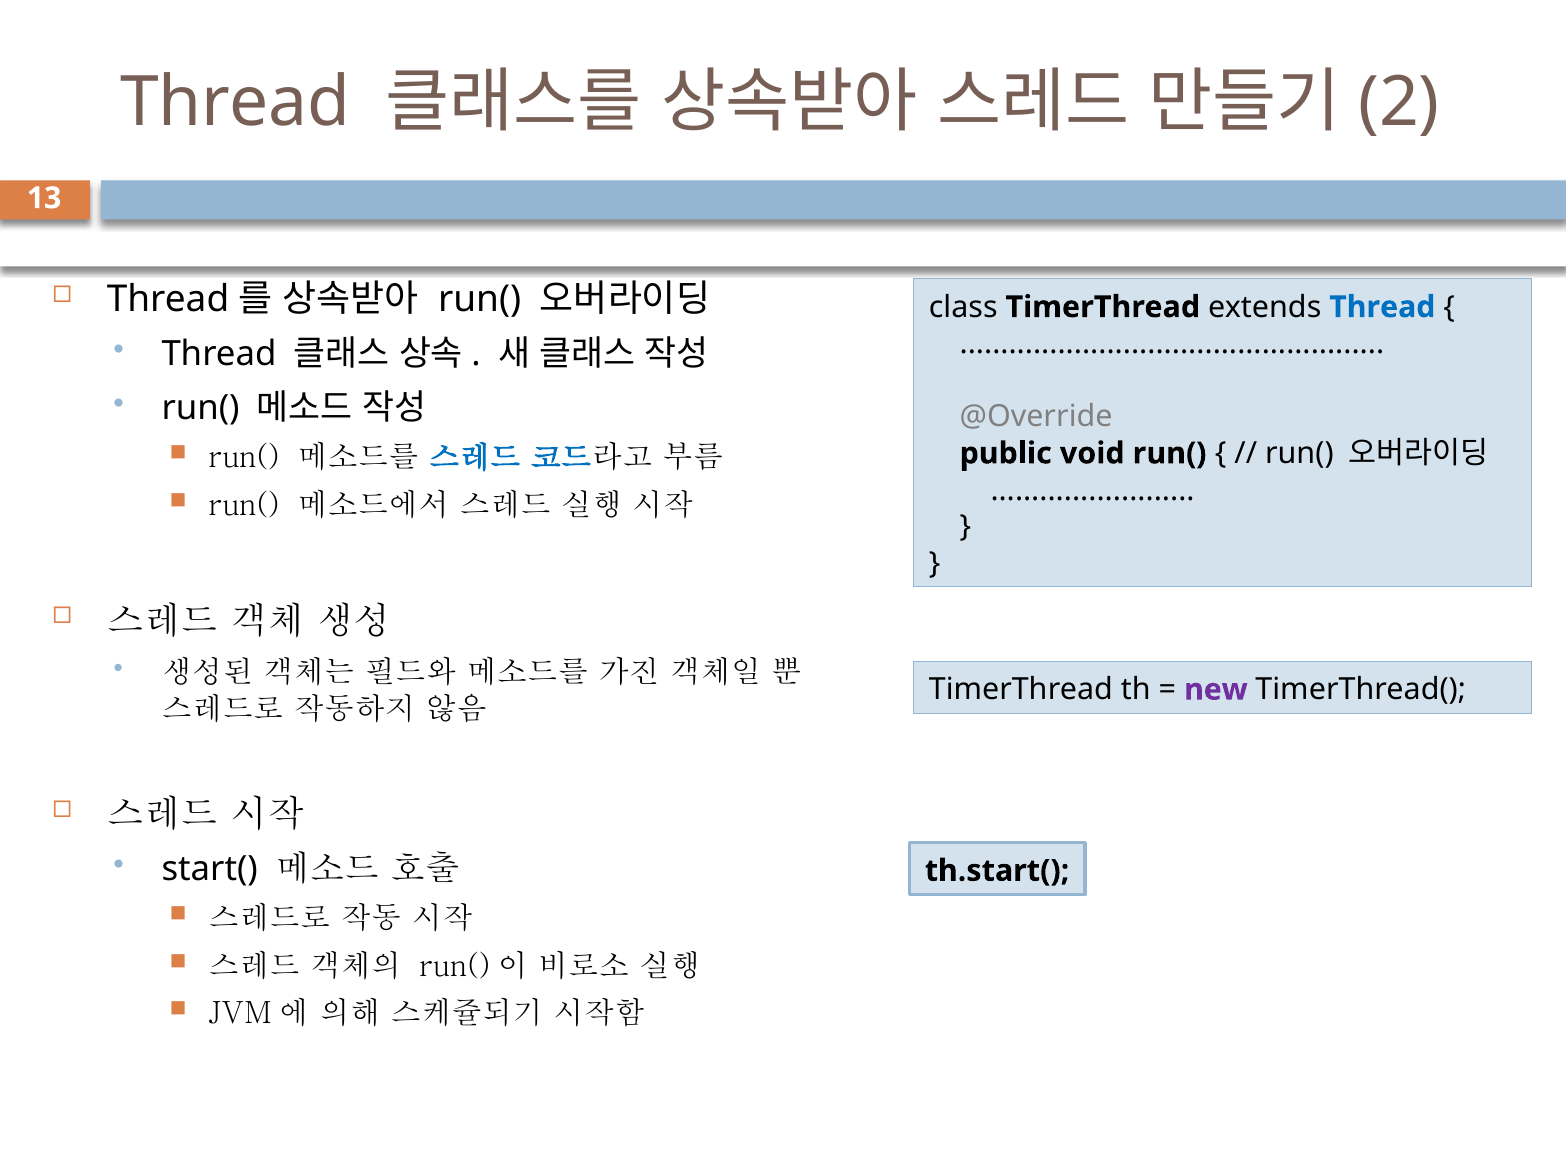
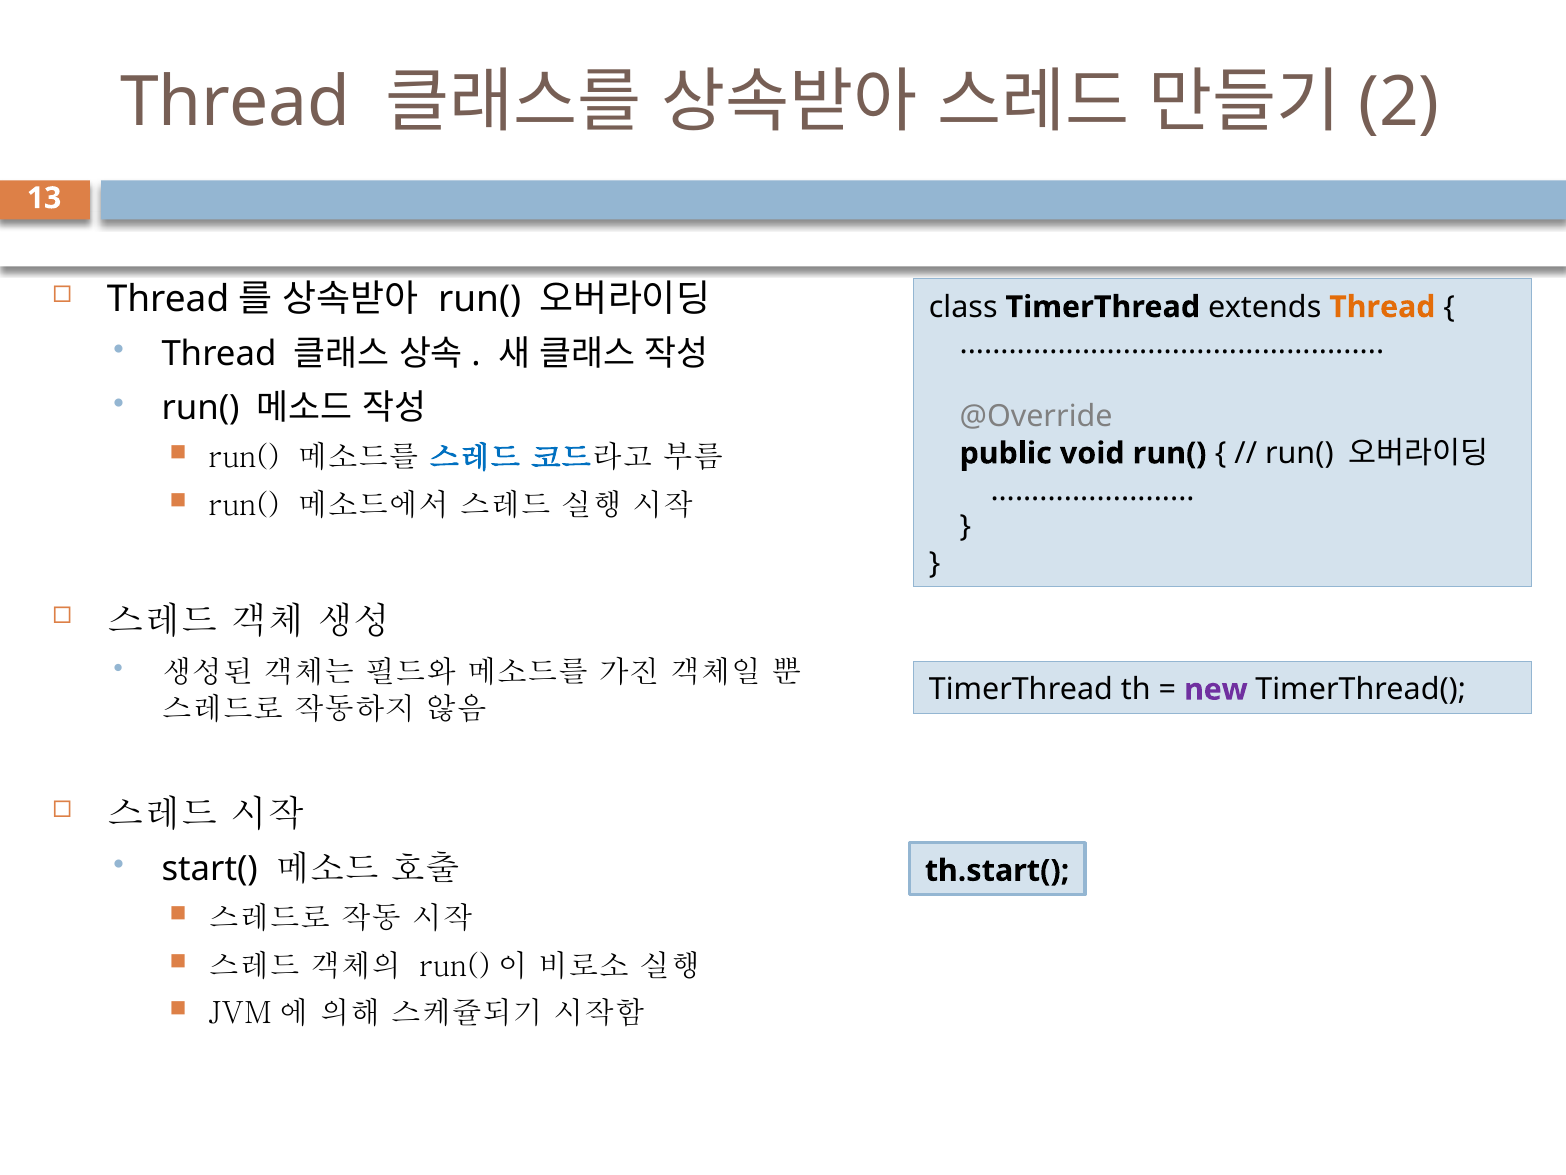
Thread colour: blue -> orange (1382, 307)
